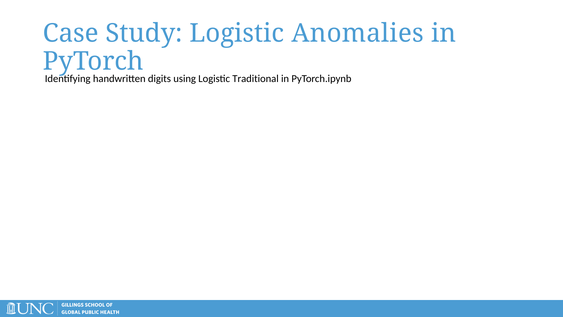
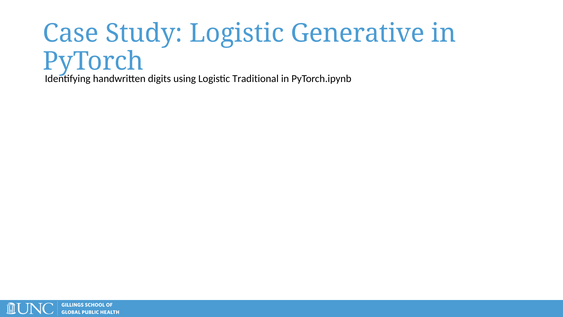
Anomalies: Anomalies -> Generative (358, 33)
